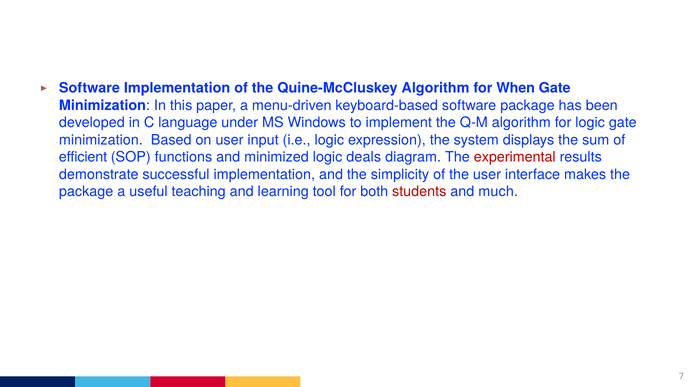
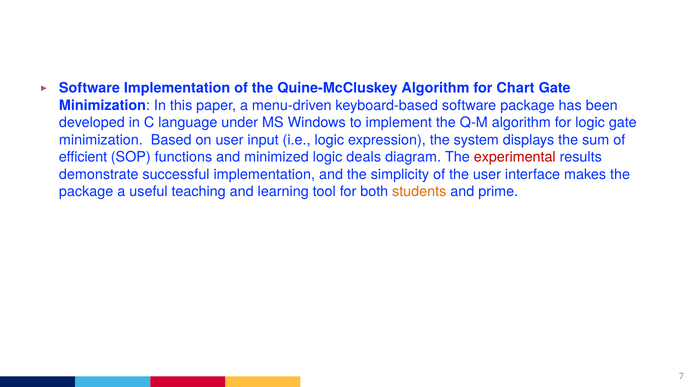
When: When -> Chart (515, 88)
students colour: red -> orange (419, 192)
much: much -> prime (498, 192)
